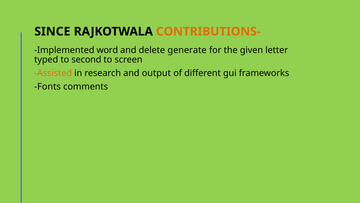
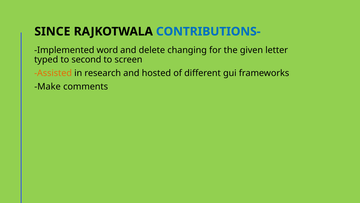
CONTRIBUTIONS- colour: orange -> blue (208, 31)
generate: generate -> changing (187, 50)
output: output -> hosted (156, 73)
Fonts: Fonts -> Make (48, 87)
